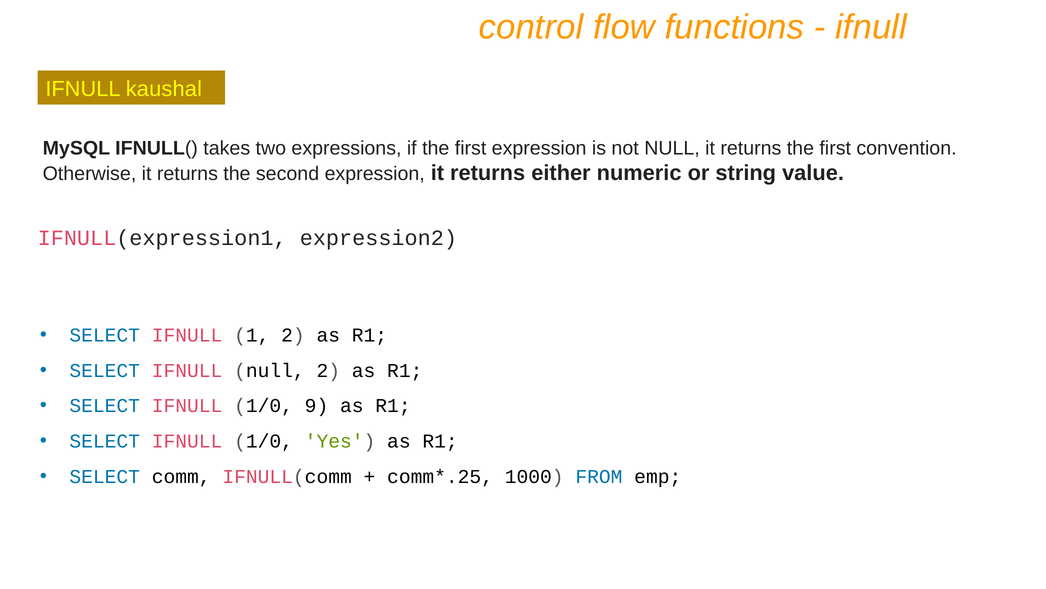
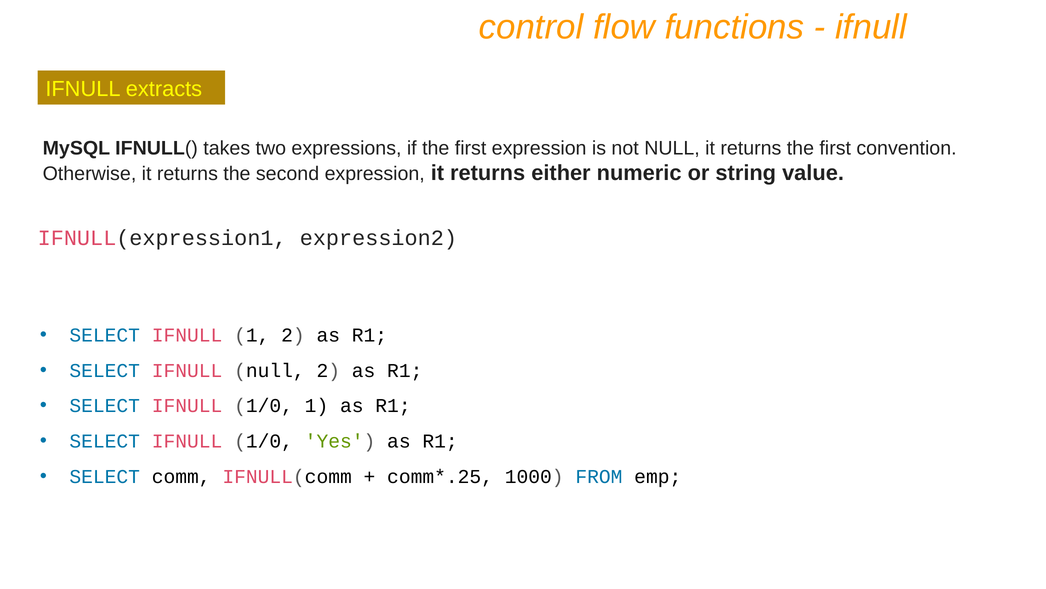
kaushal: kaushal -> extracts (164, 89)
1/0 9: 9 -> 1 (317, 406)
